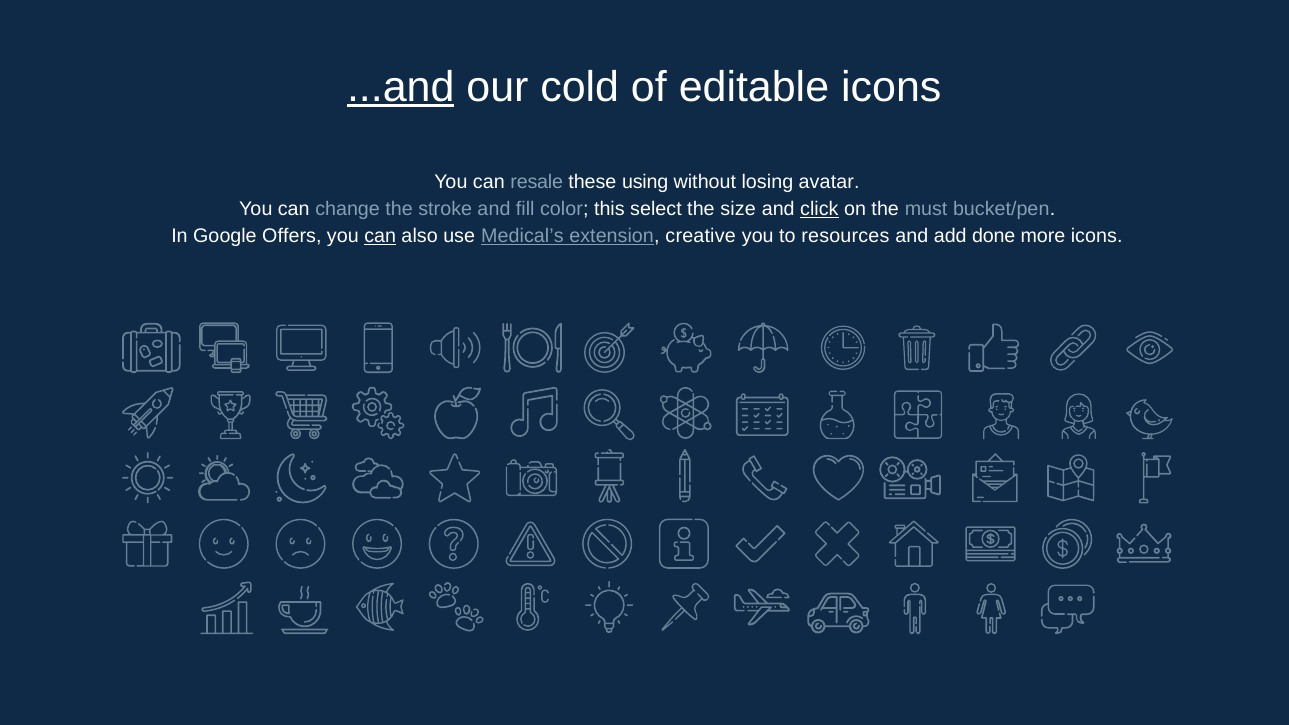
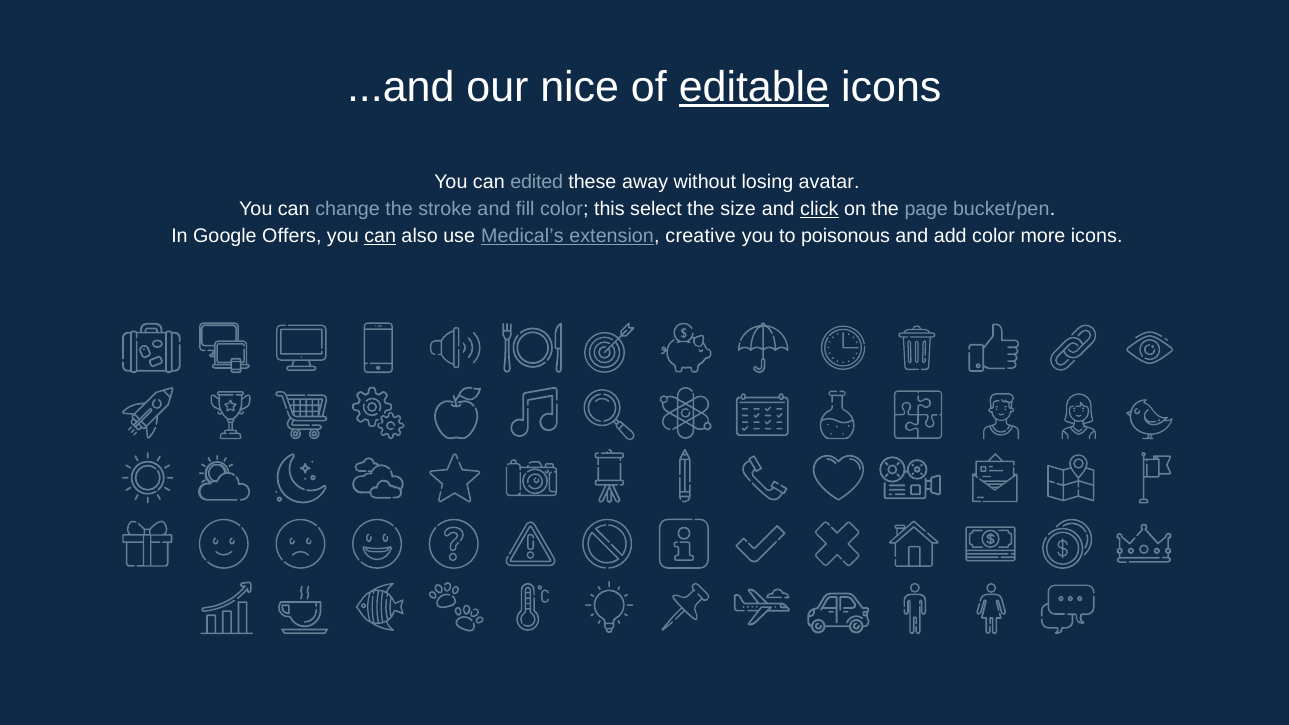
...and underline: present -> none (401, 87)
cold: cold -> nice (580, 87)
editable underline: none -> present (754, 87)
resale: resale -> edited (537, 182)
using: using -> away (645, 182)
must: must -> page (926, 209)
resources: resources -> poisonous (846, 236)
add done: done -> color (994, 236)
